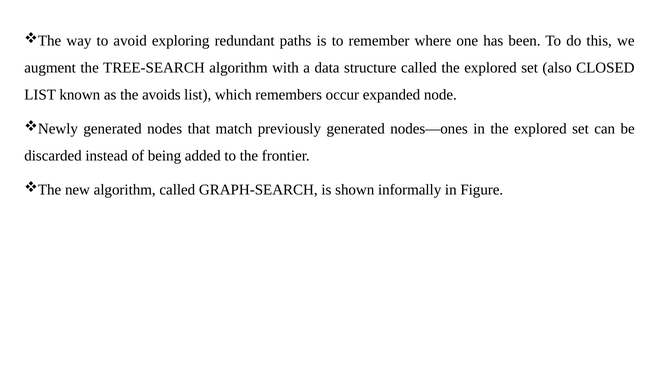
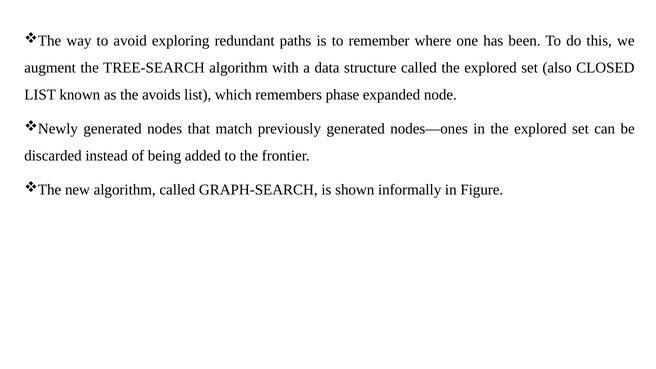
occur: occur -> phase (342, 95)
